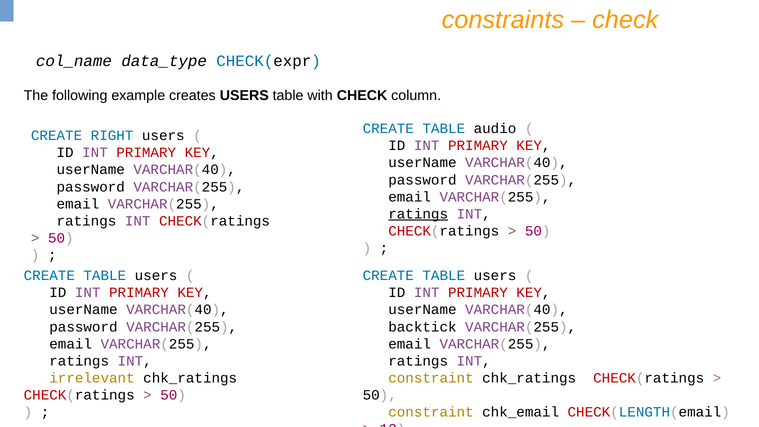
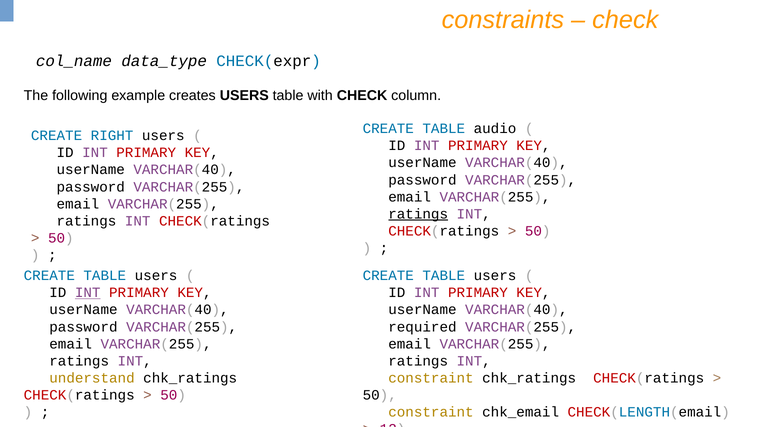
INT underline: none -> present (88, 293)
backtick: backtick -> required (422, 327)
irrelevant: irrelevant -> understand (92, 378)
